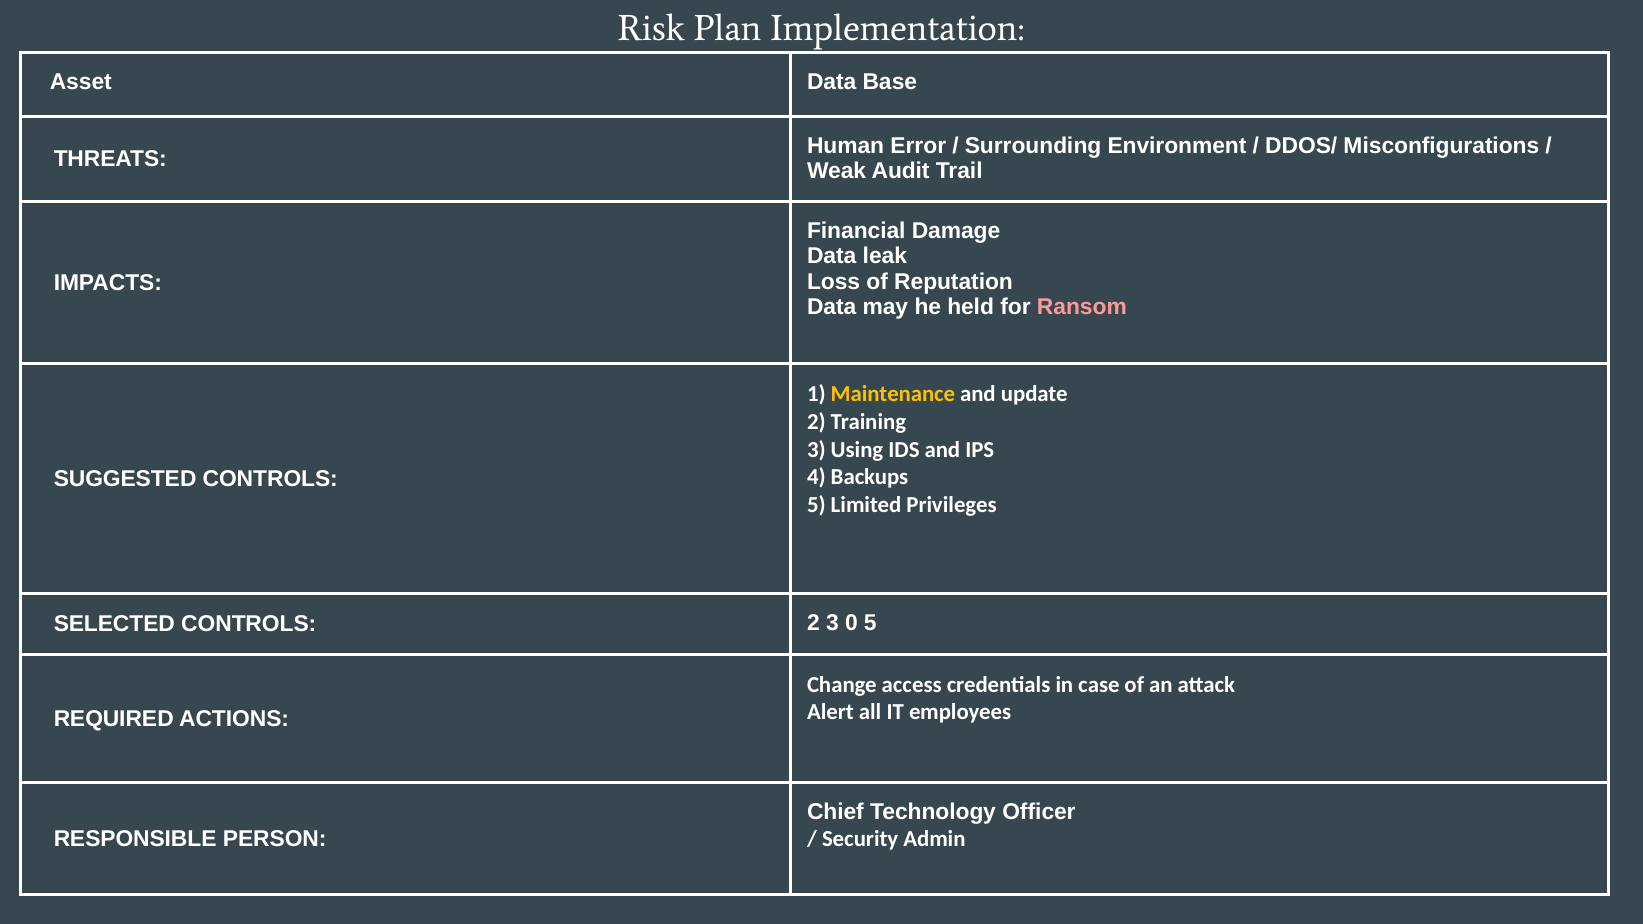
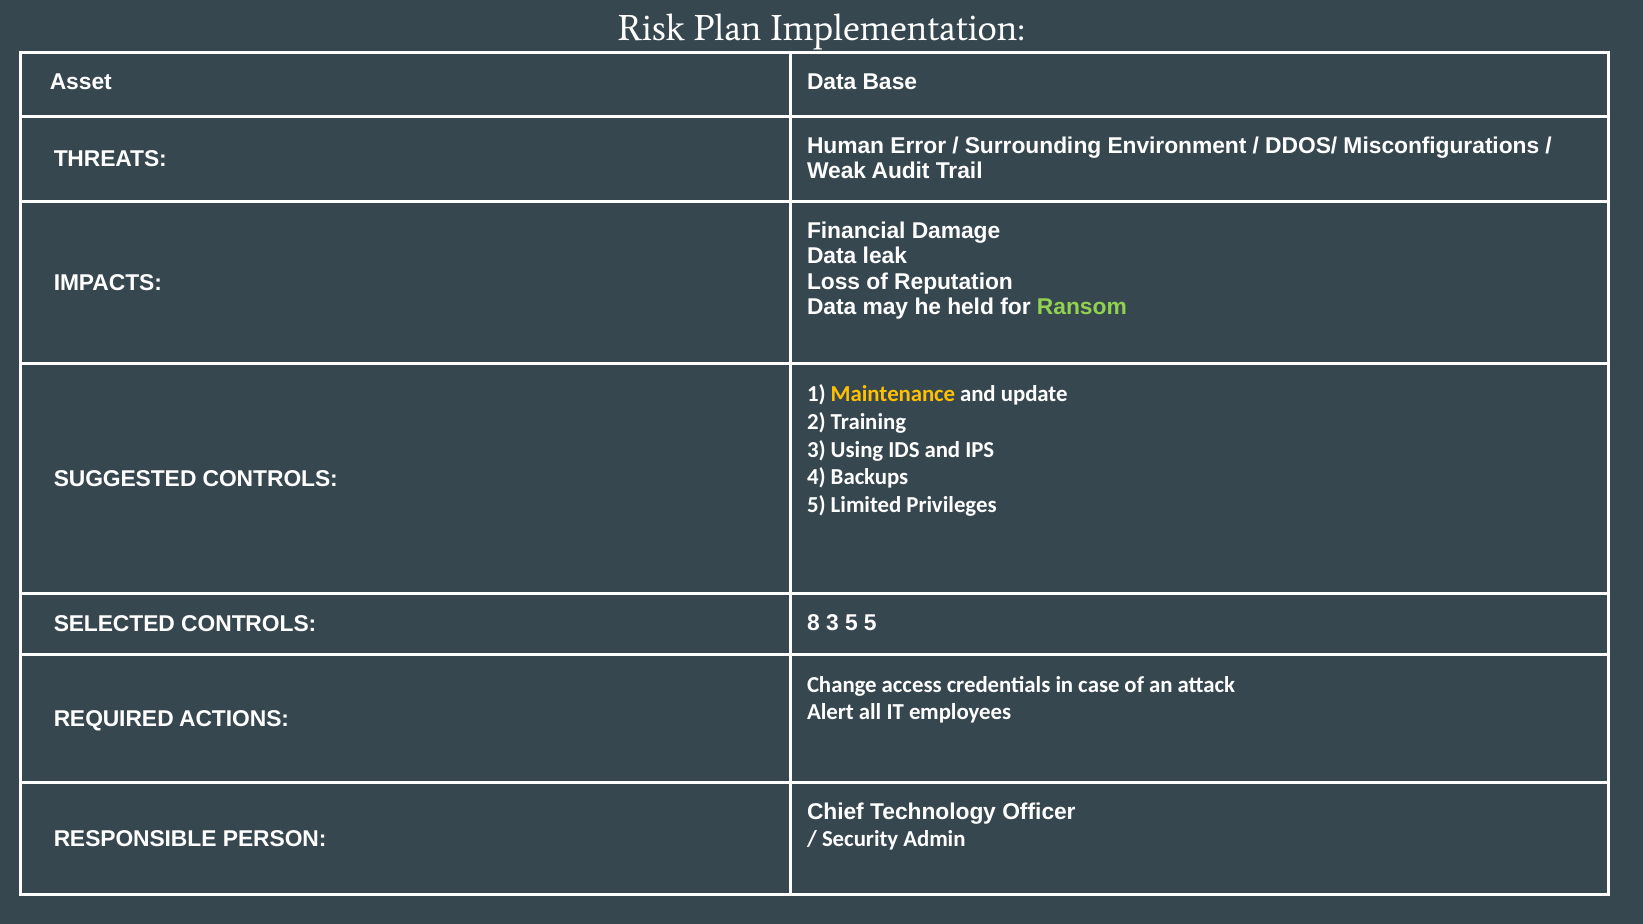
Ransom colour: pink -> light green (1082, 307)
CONTROLS 2: 2 -> 8 (814, 623)
3 0: 0 -> 5 (851, 623)
